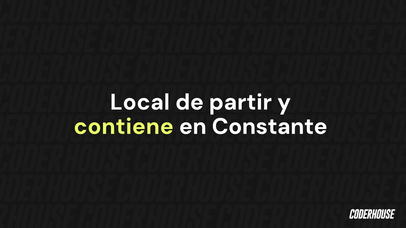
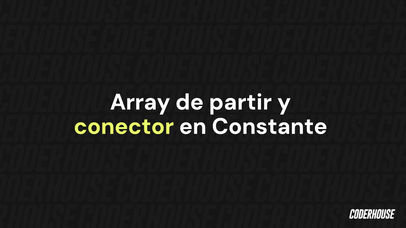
Local: Local -> Array (140, 102)
contiene: contiene -> conector (124, 127)
